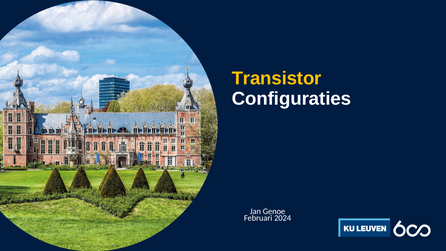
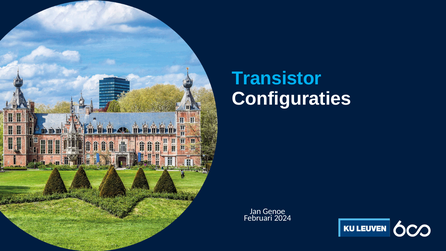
Transistor colour: yellow -> light blue (277, 78)
